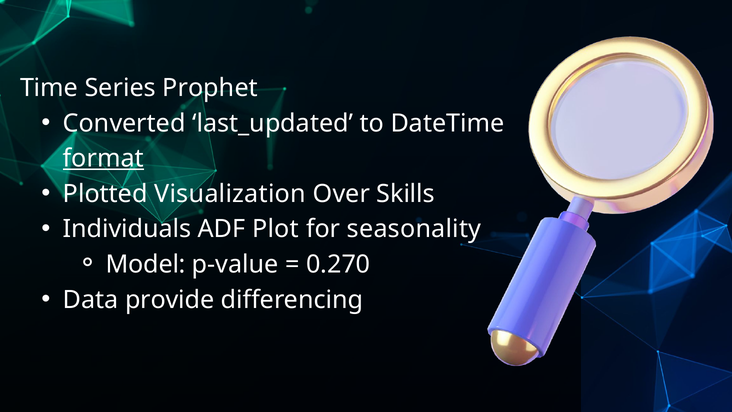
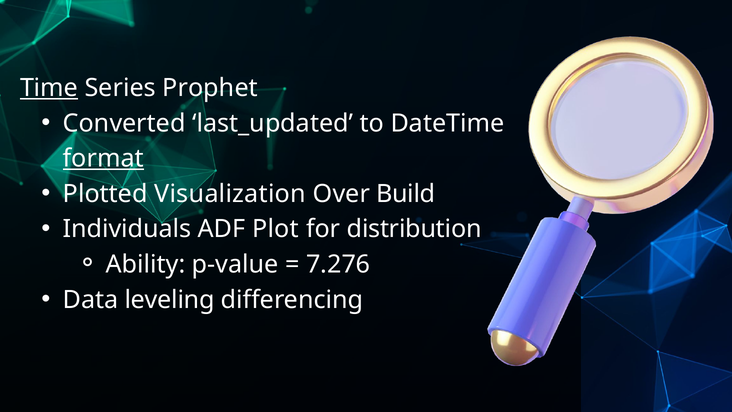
Time underline: none -> present (49, 88)
Skills: Skills -> Build (406, 194)
seasonality: seasonality -> distribution (414, 229)
Model: Model -> Ability (145, 264)
0.270: 0.270 -> 7.276 (338, 264)
provide: provide -> leveling (170, 300)
